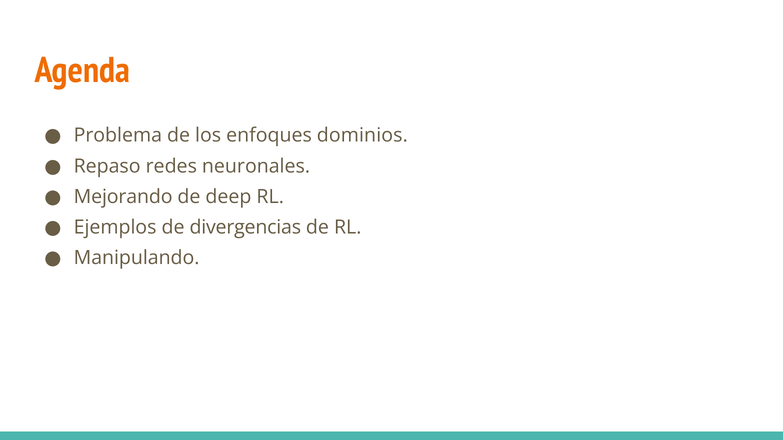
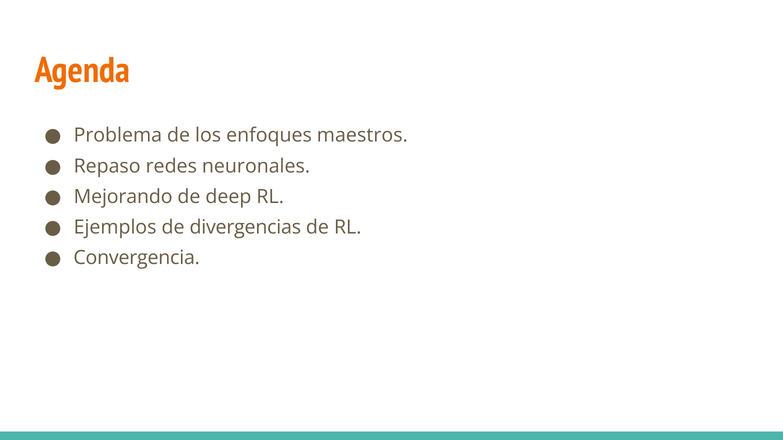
dominios: dominios -> maestros (362, 136)
Manipulando: Manipulando -> Convergencia (137, 258)
